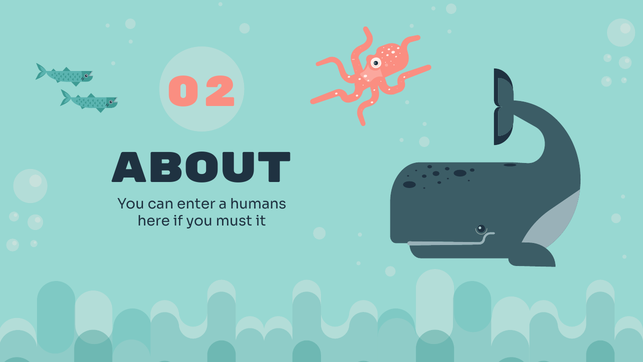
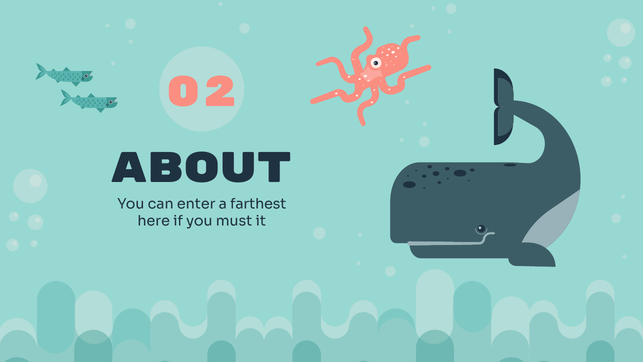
humans: humans -> farthest (258, 204)
